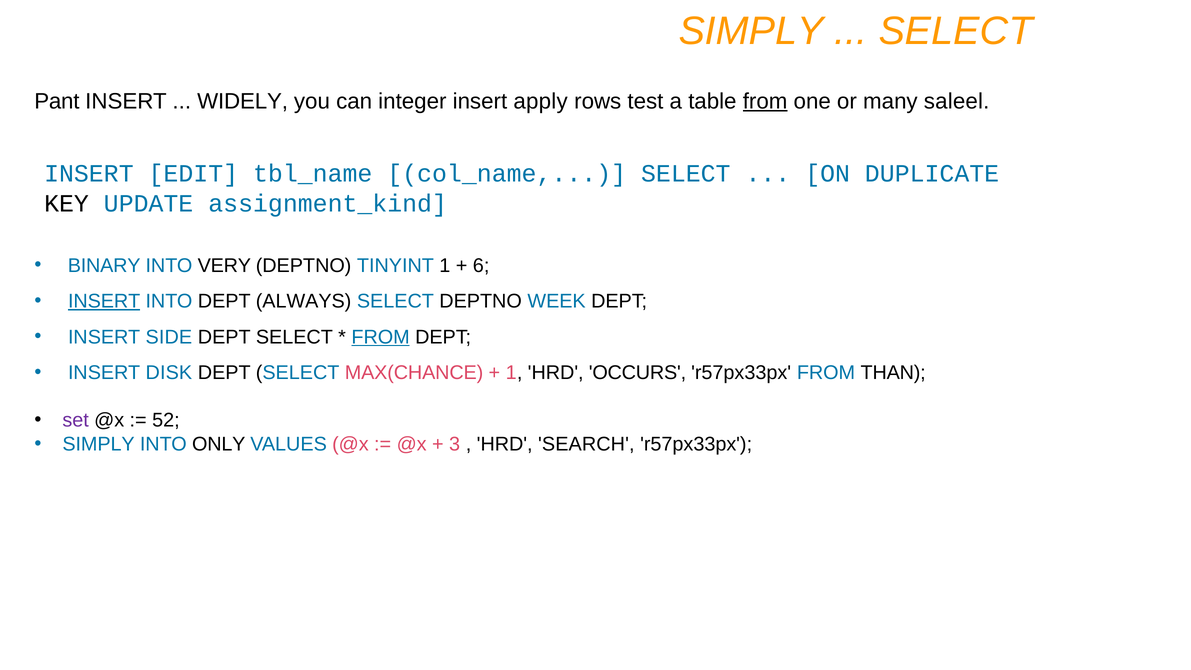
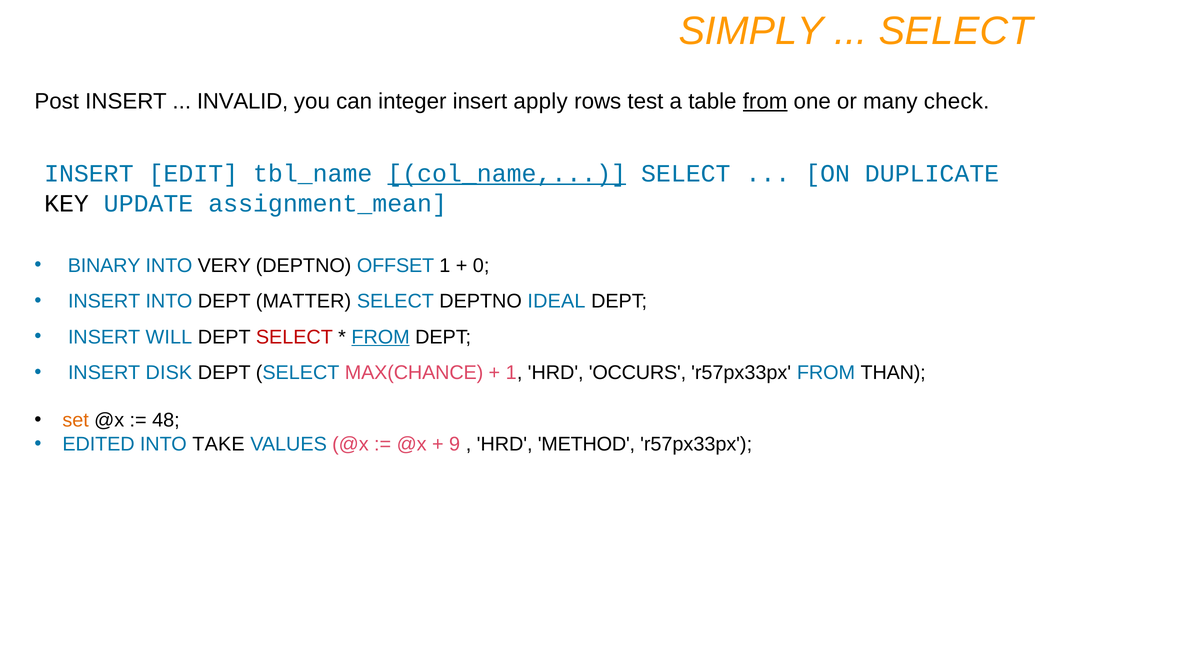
Pant: Pant -> Post (57, 101)
WIDELY: WIDELY -> INVALID (243, 101)
saleel: saleel -> check (957, 101)
col_name underline: none -> present (507, 174)
assignment_kind: assignment_kind -> assignment_mean (328, 204)
TINYINT: TINYINT -> OFFSET (396, 266)
6: 6 -> 0 (481, 266)
INSERT underline: present -> none (104, 301)
ALWAYS: ALWAYS -> MATTER (304, 301)
WEEK: WEEK -> IDEAL (556, 301)
SIDE: SIDE -> WILL (169, 337)
SELECT colour: black -> red (294, 337)
set colour: purple -> orange (76, 420)
52: 52 -> 48 (166, 420)
SIMPLY: SIMPLY -> EDITED (99, 444)
ONLY: ONLY -> TAKE (219, 444)
3: 3 -> 9 (455, 444)
SEARCH: SEARCH -> METHOD (586, 444)
